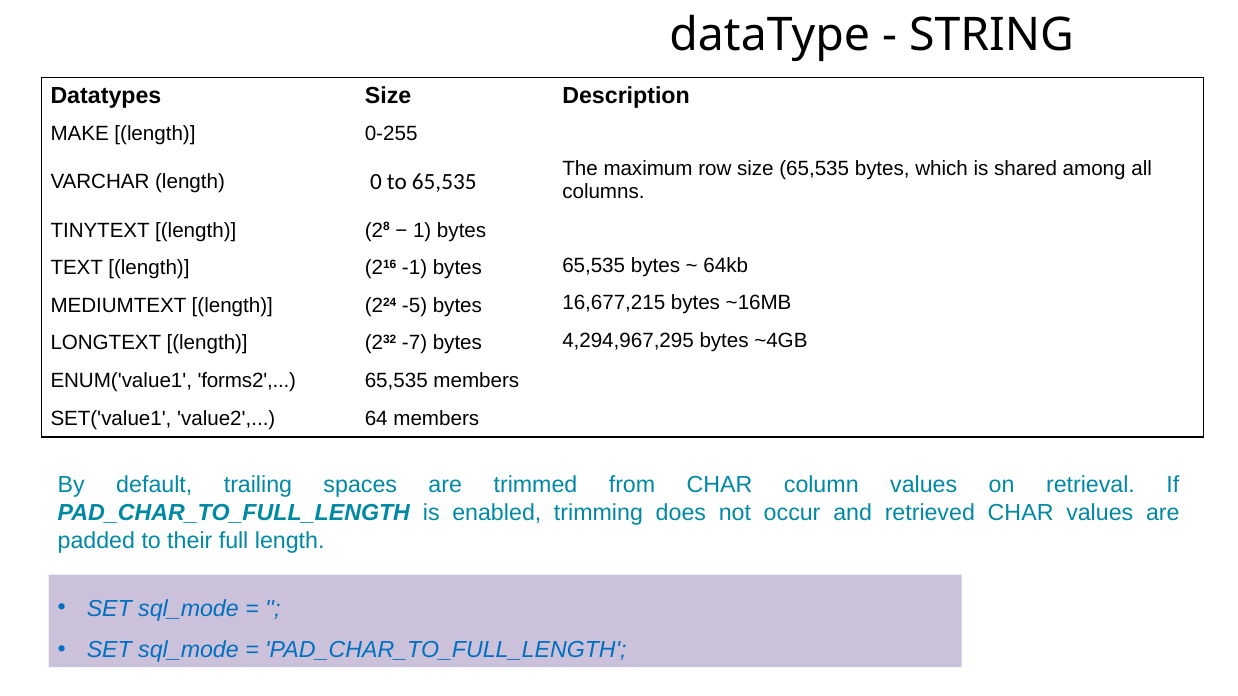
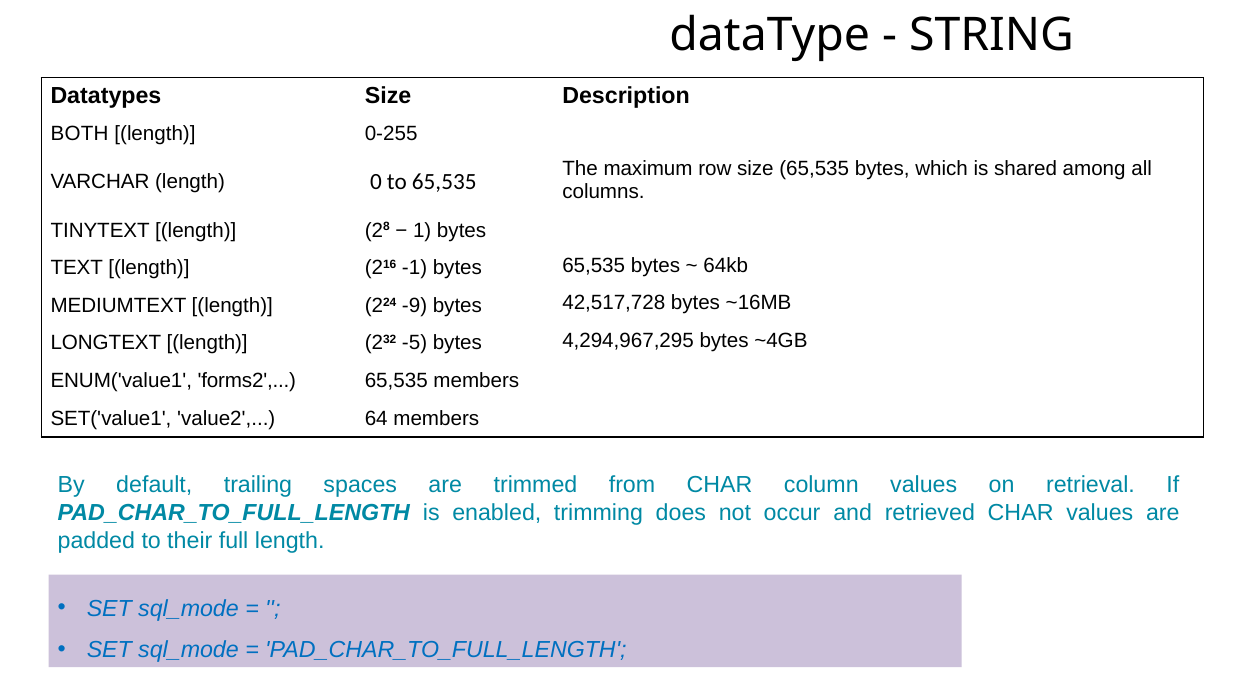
MAKE: MAKE -> BOTH (80, 134)
-5: -5 -> -9 (415, 306)
16,677,215: 16,677,215 -> 42,517,728 (614, 303)
-7: -7 -> -5 (415, 343)
